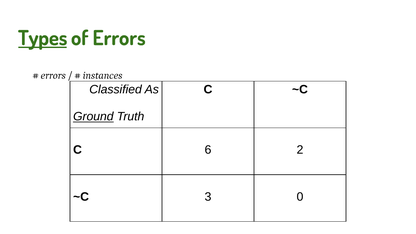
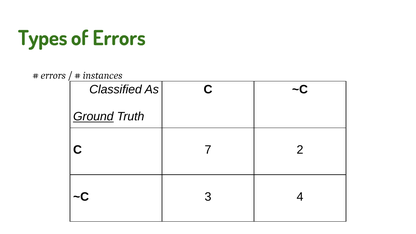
Types underline: present -> none (43, 38)
6: 6 -> 7 (208, 150)
0: 0 -> 4 (300, 197)
